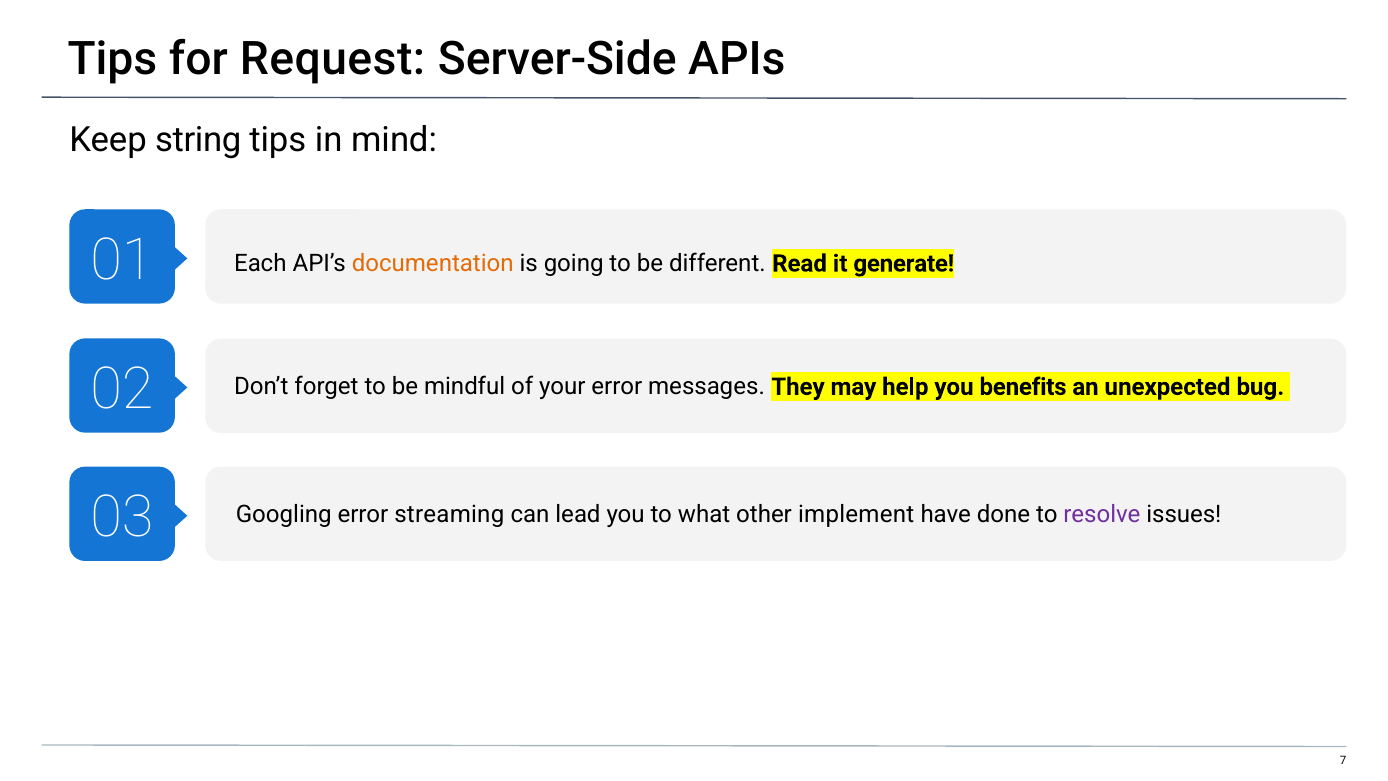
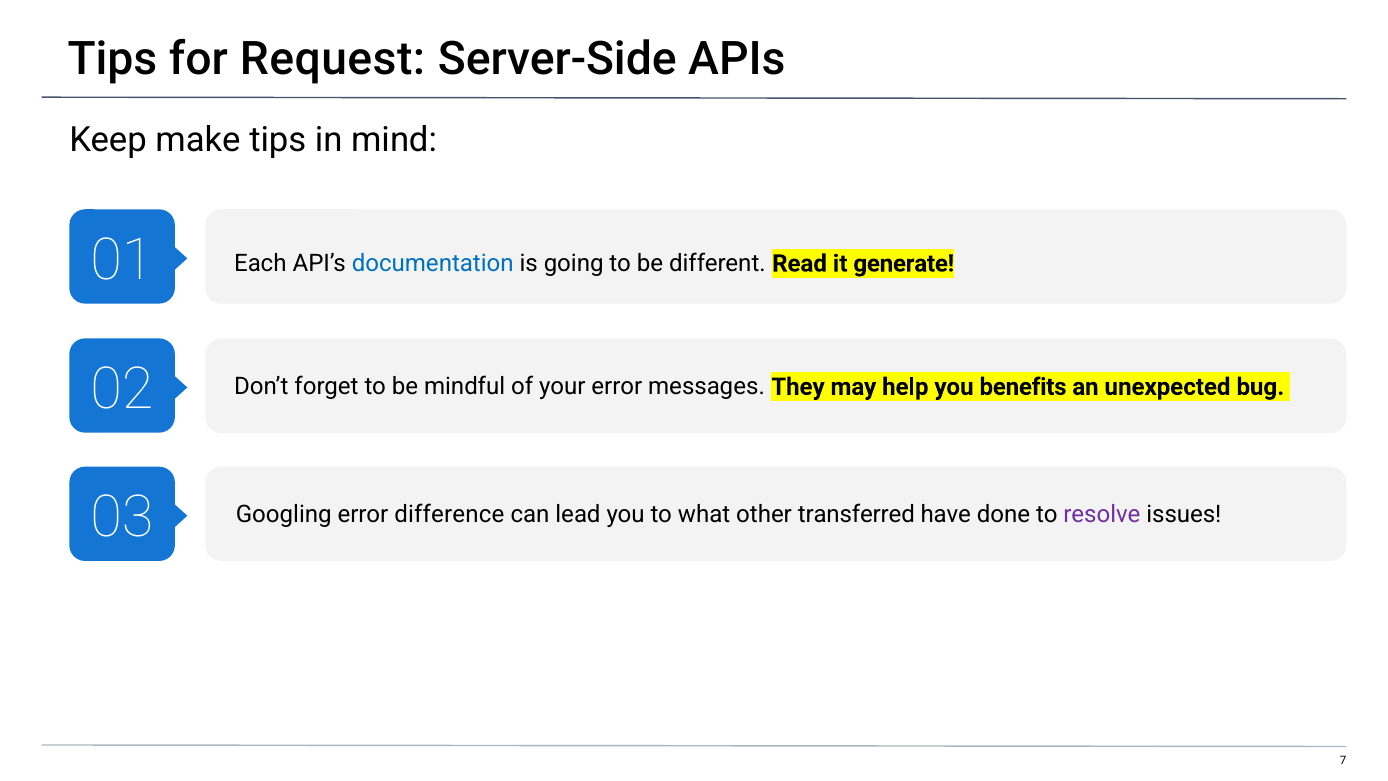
string: string -> make (198, 140)
documentation colour: orange -> blue (433, 263)
streaming: streaming -> difference (449, 515)
implement: implement -> transferred (856, 515)
